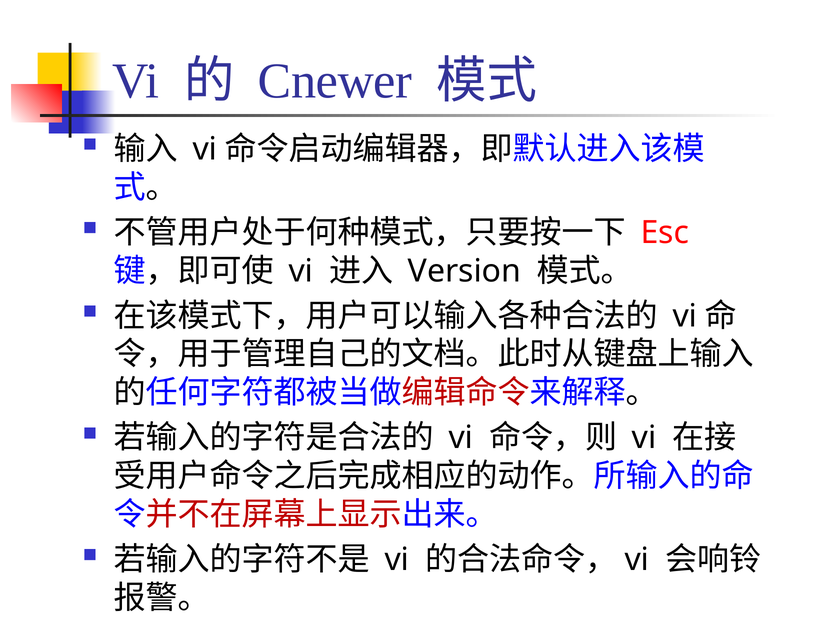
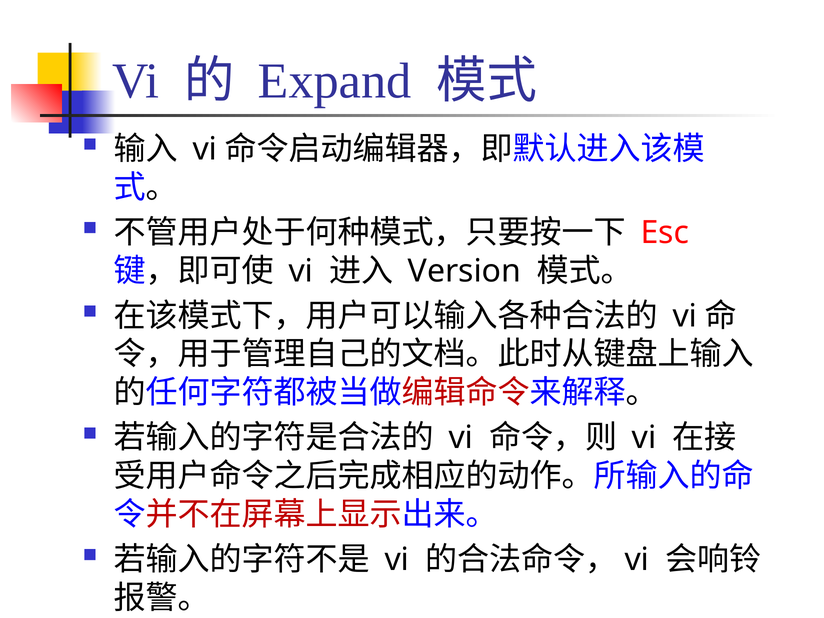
Cnewer: Cnewer -> Expand (335, 81)
